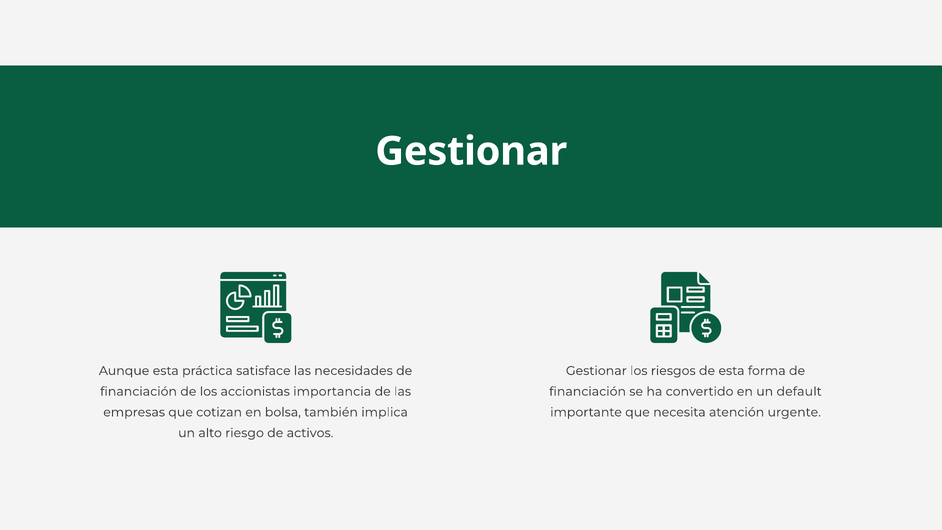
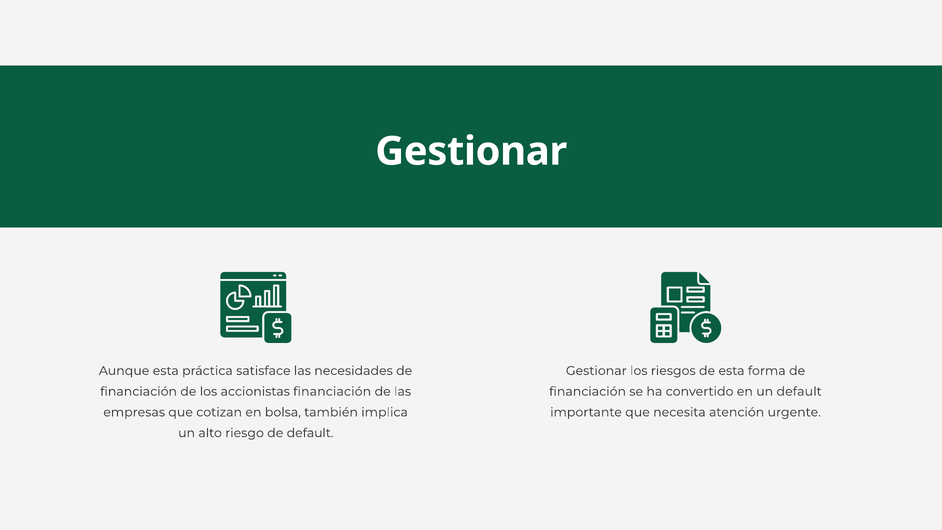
accionistas importancia: importancia -> financiación (332, 391)
de activos: activos -> default (310, 433)
